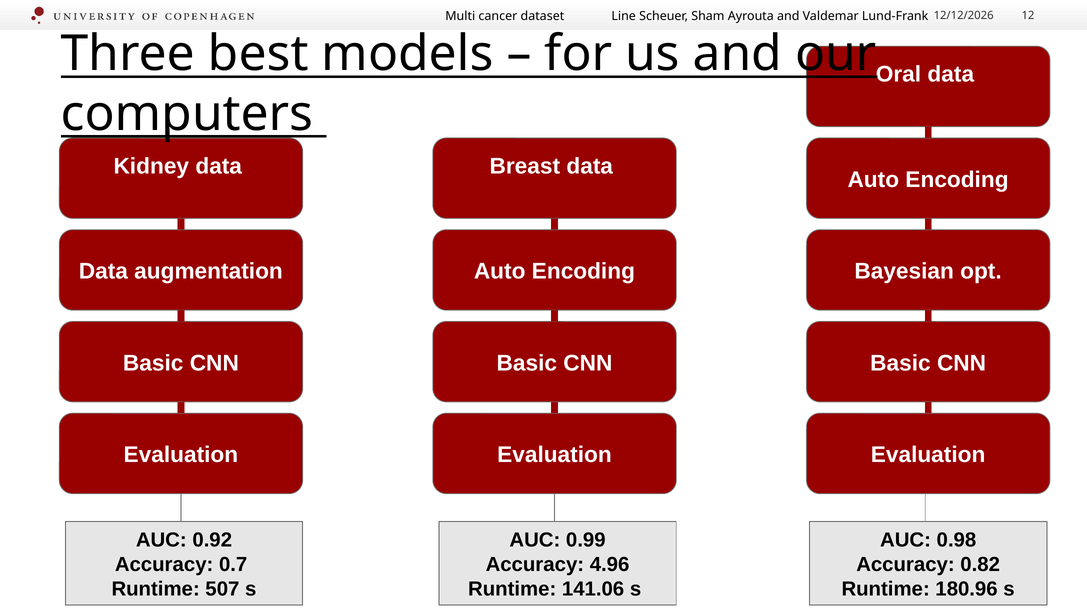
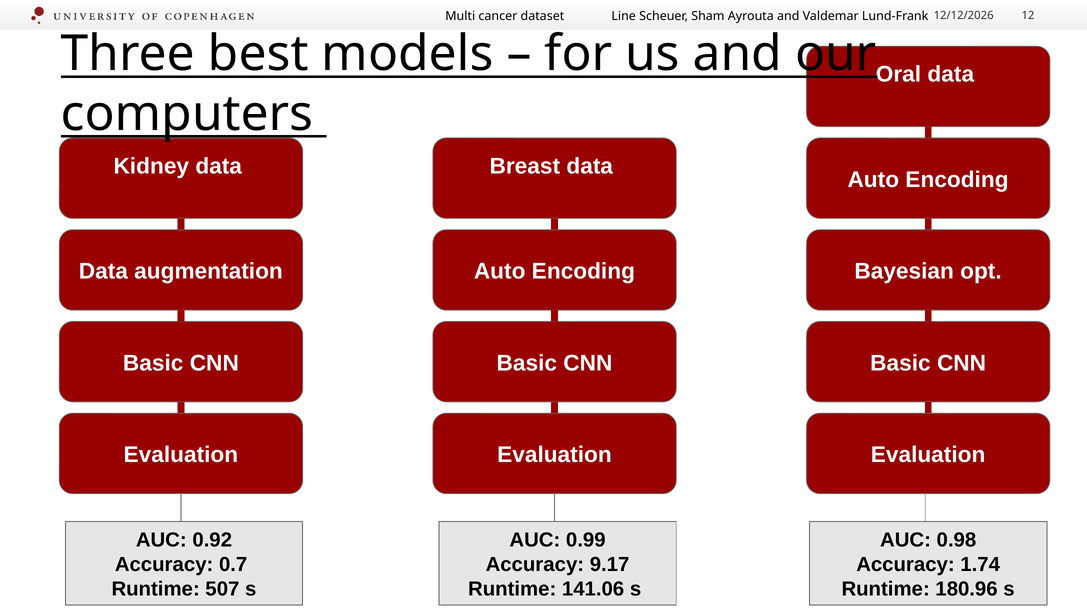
4.96: 4.96 -> 9.17 (610, 565)
0.82: 0.82 -> 1.74 (980, 565)
